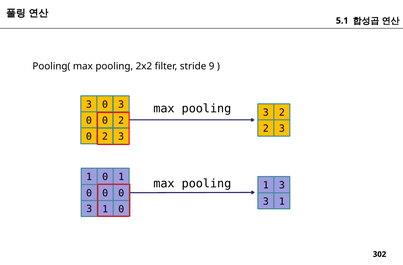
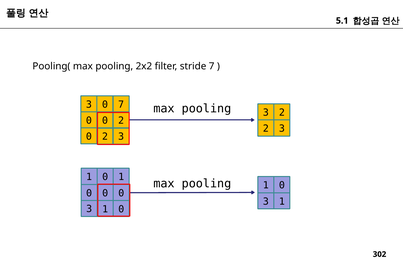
stride 9: 9 -> 7 (212, 66)
3 0 3: 3 -> 7 (121, 104)
3: 3 -> 0 (282, 185)
